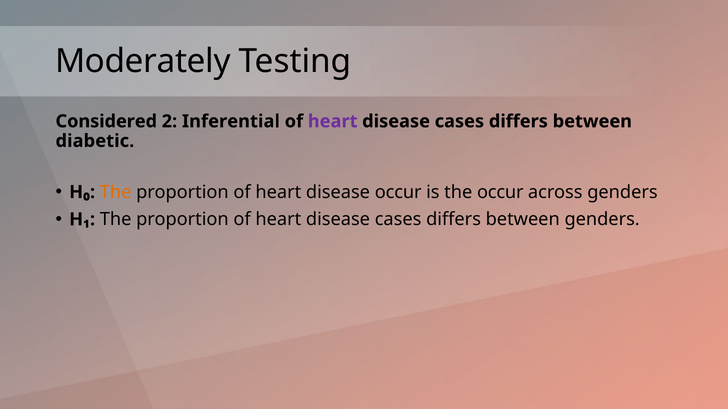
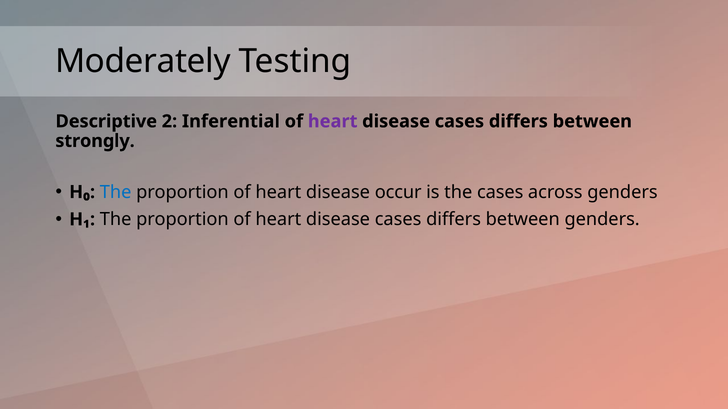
Considered: Considered -> Descriptive (106, 121)
diabetic: diabetic -> strongly (95, 141)
The colour: orange -> blue (116, 192)
the occur: occur -> cases (500, 192)
